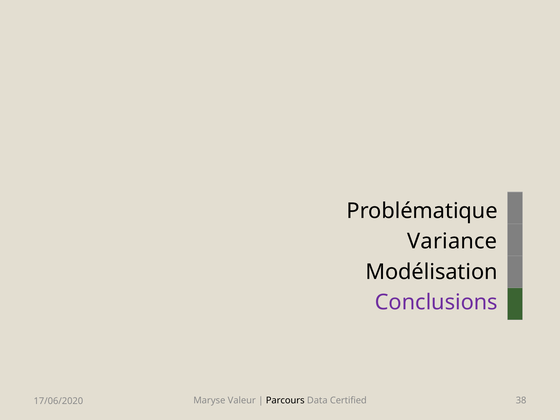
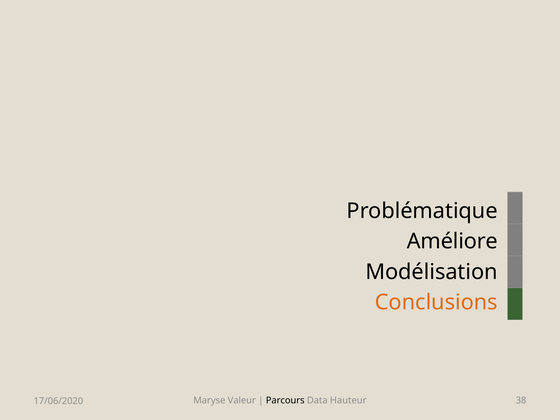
Variance: Variance -> Améliore (452, 241)
Conclusions colour: purple -> orange (436, 302)
Certified: Certified -> Hauteur (348, 400)
